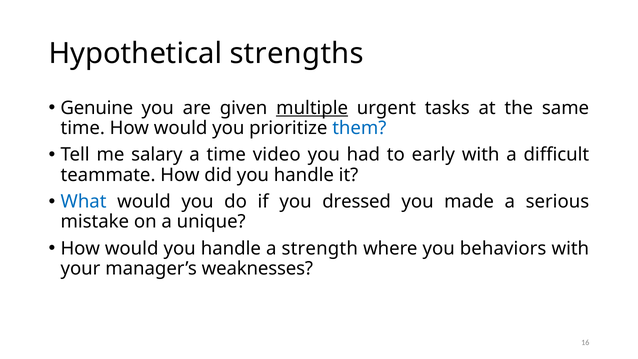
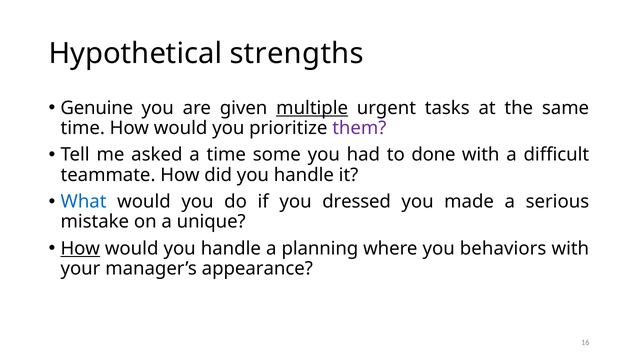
them colour: blue -> purple (359, 128)
salary: salary -> asked (157, 155)
video: video -> some (277, 155)
early: early -> done (433, 155)
How underline: none -> present (80, 248)
strength: strength -> planning (320, 248)
weaknesses: weaknesses -> appearance (257, 269)
